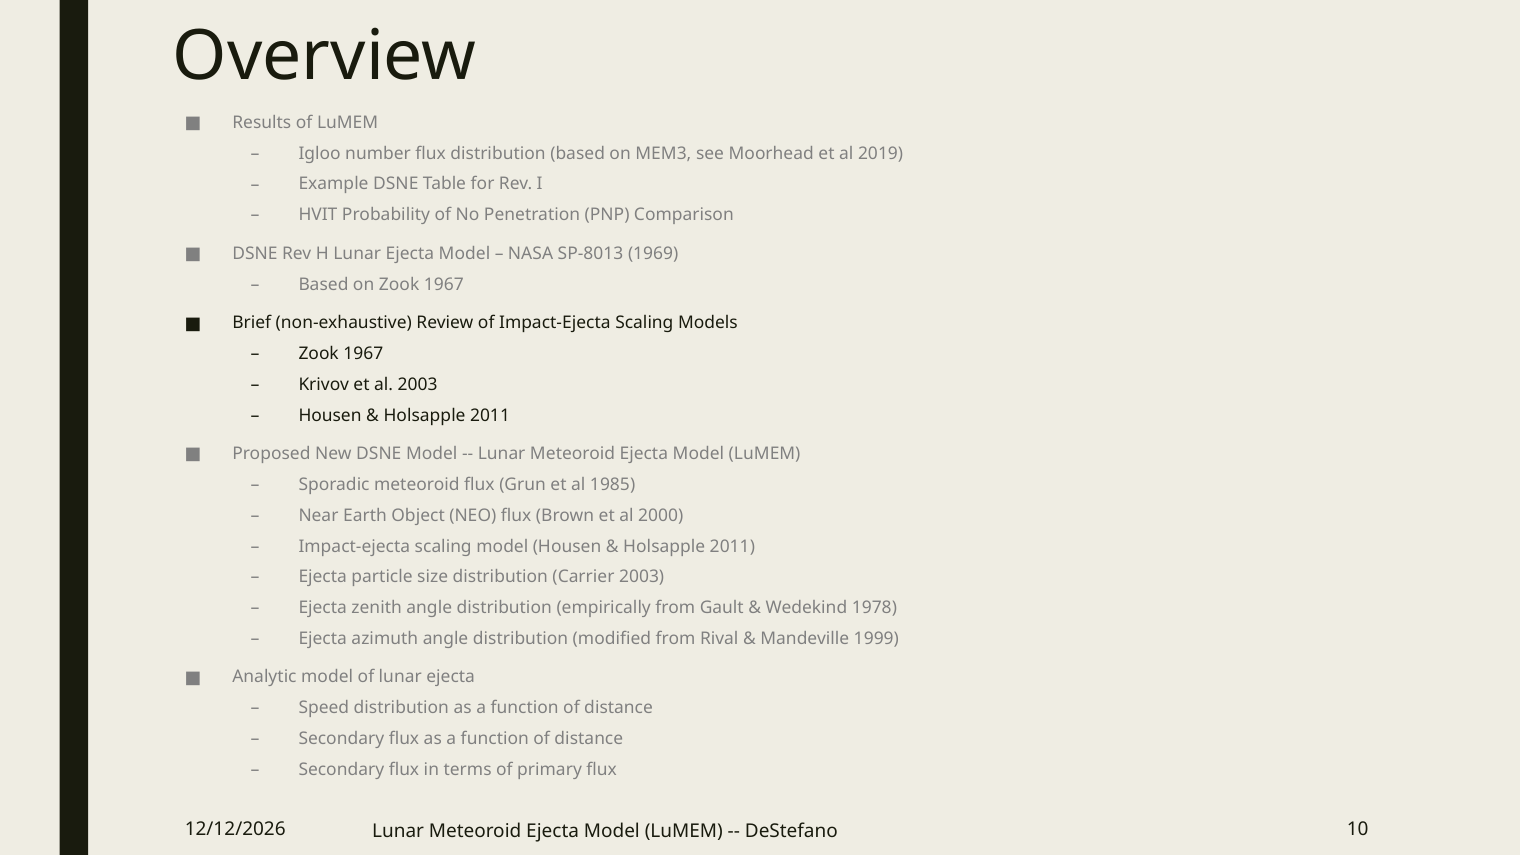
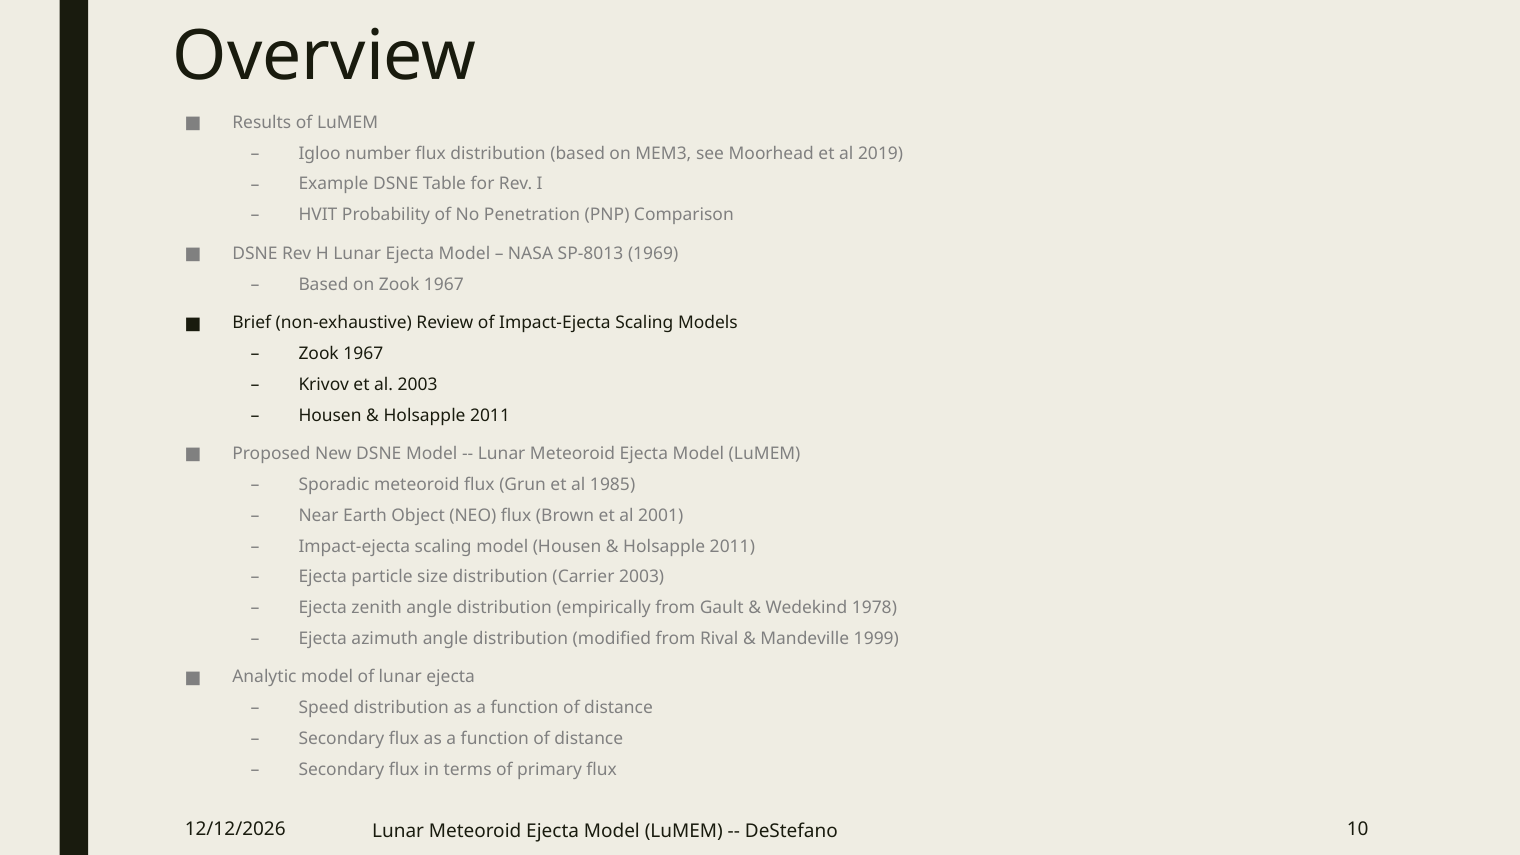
2000: 2000 -> 2001 (661, 516)
